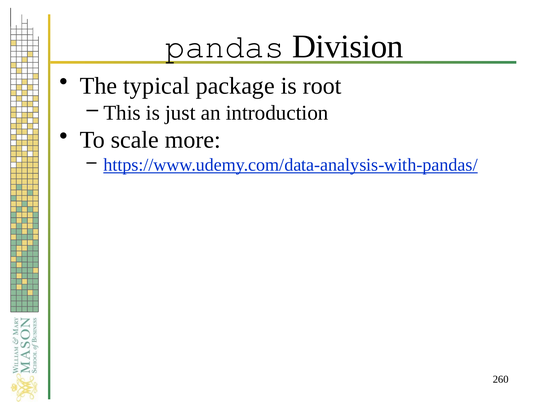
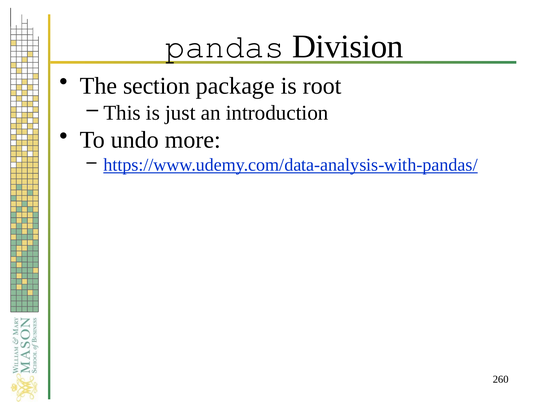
typical: typical -> section (157, 86)
scale: scale -> undo (135, 140)
